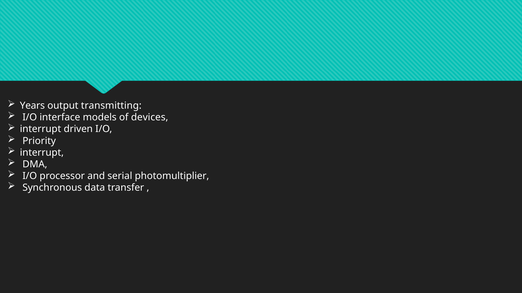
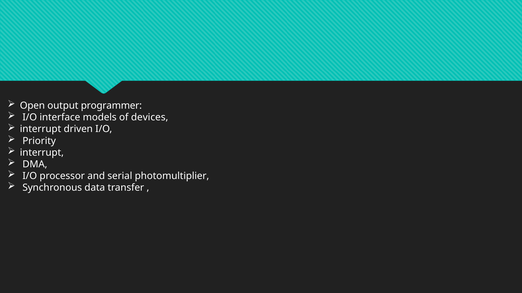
Years: Years -> Open (32, 106)
transmitting: transmitting -> programmer (111, 106)
